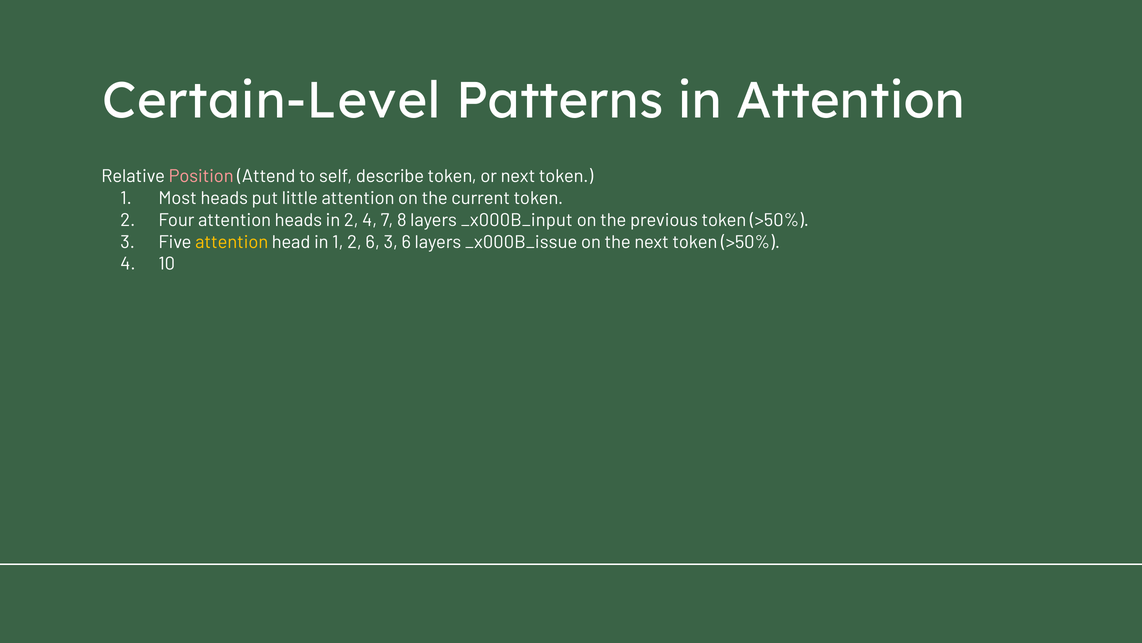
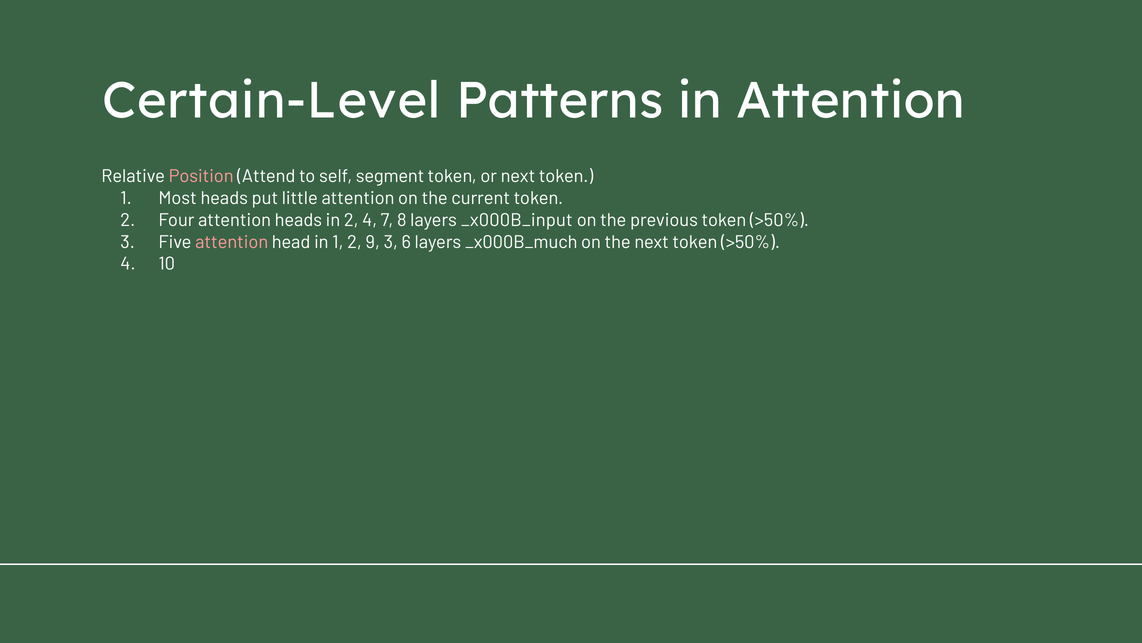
describe: describe -> segment (390, 176)
attention colour: yellow -> pink (232, 242)
2 6: 6 -> 9 (373, 242)
_x000B_issue: _x000B_issue -> _x000B_much (521, 242)
